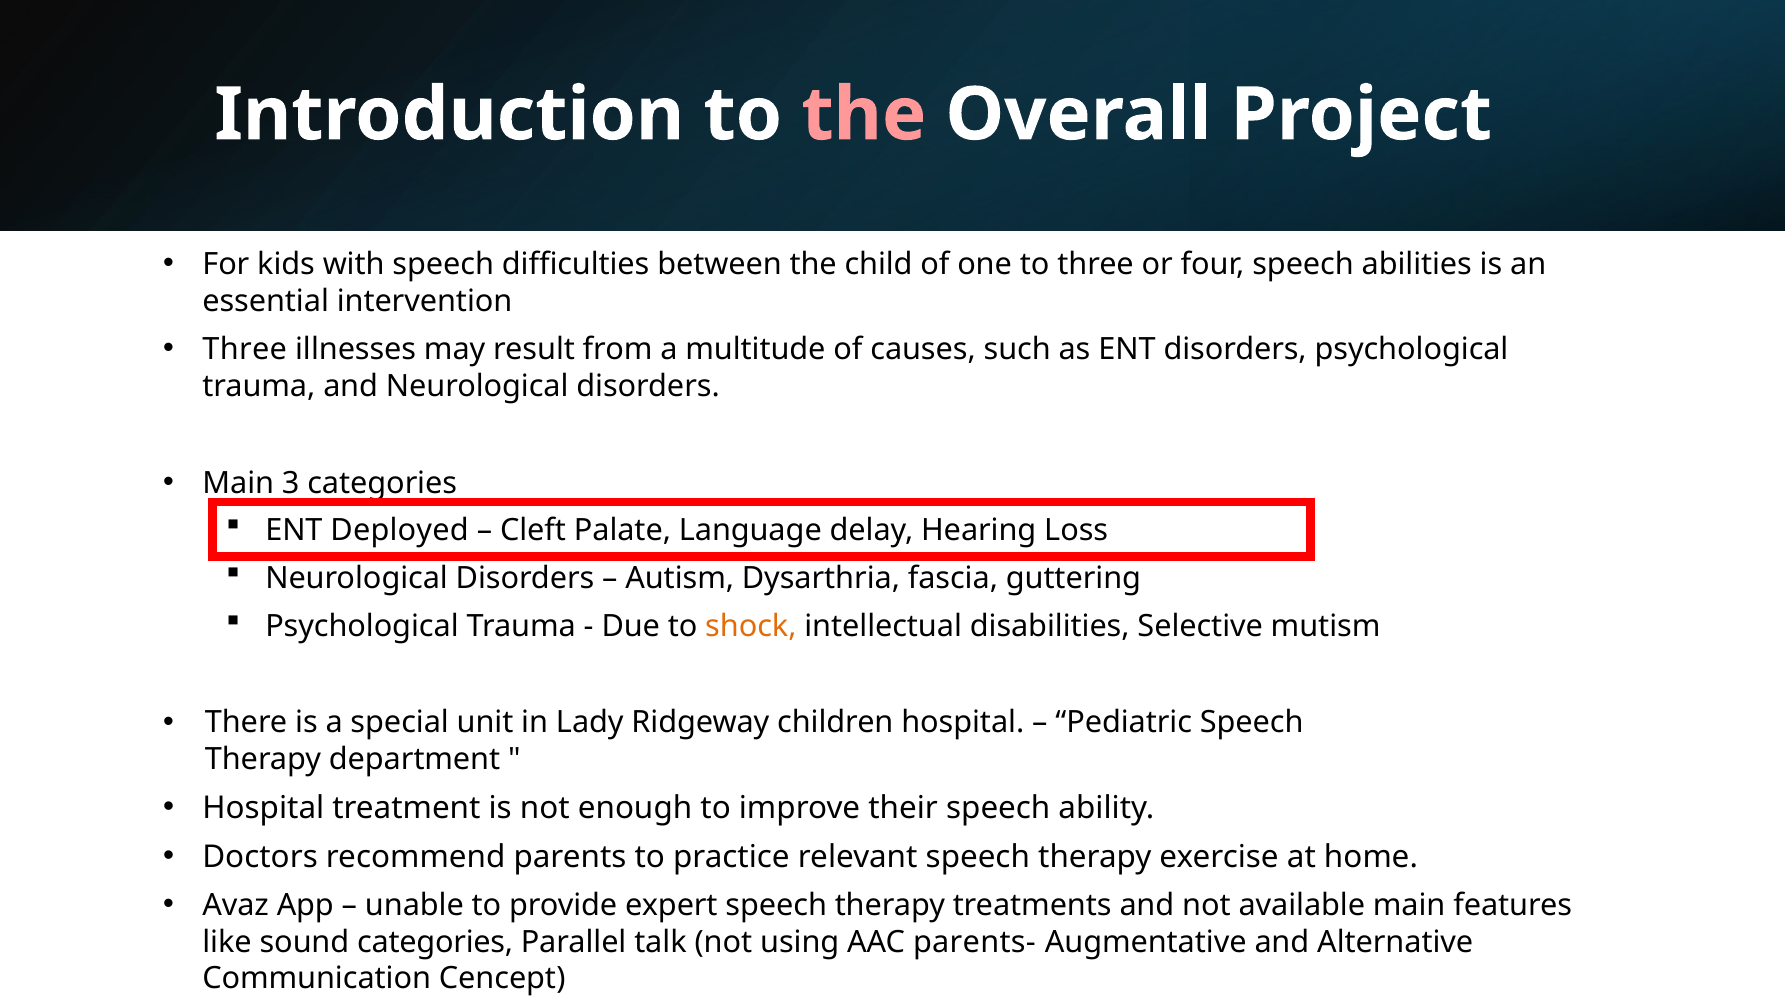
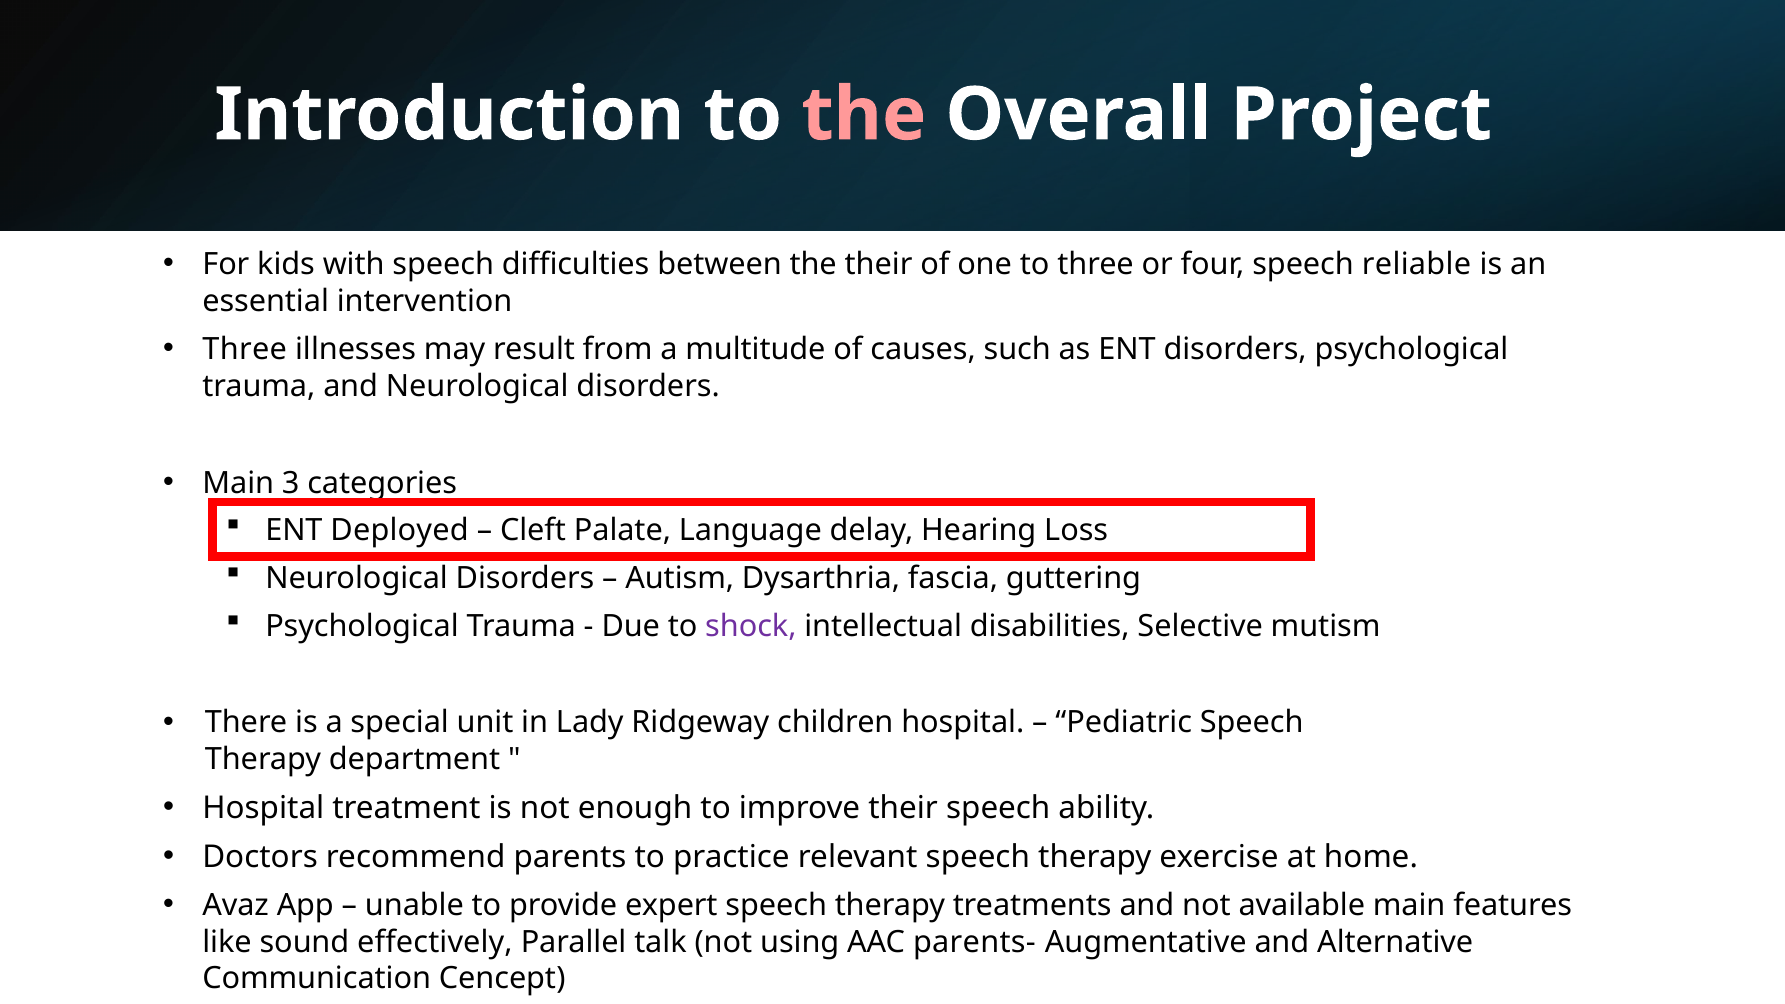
the child: child -> their (879, 265)
abilities: abilities -> reliable (1417, 265)
shock colour: orange -> purple (751, 627)
sound categories: categories -> effectively (435, 942)
